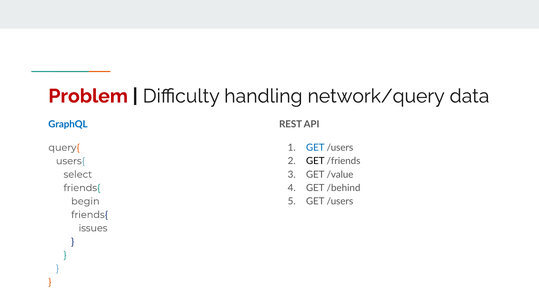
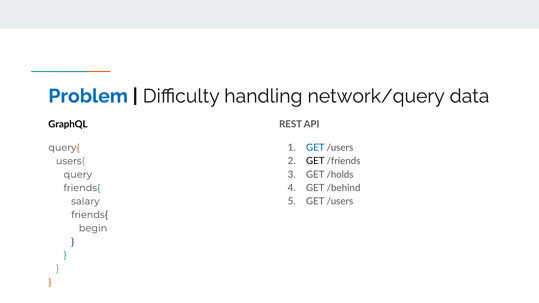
Problem colour: red -> blue (88, 96)
GraphQL colour: blue -> black (68, 124)
/value: /value -> /holds (340, 175)
select: select -> query (78, 175)
begin: begin -> salary (85, 201)
issues: issues -> begin (93, 228)
